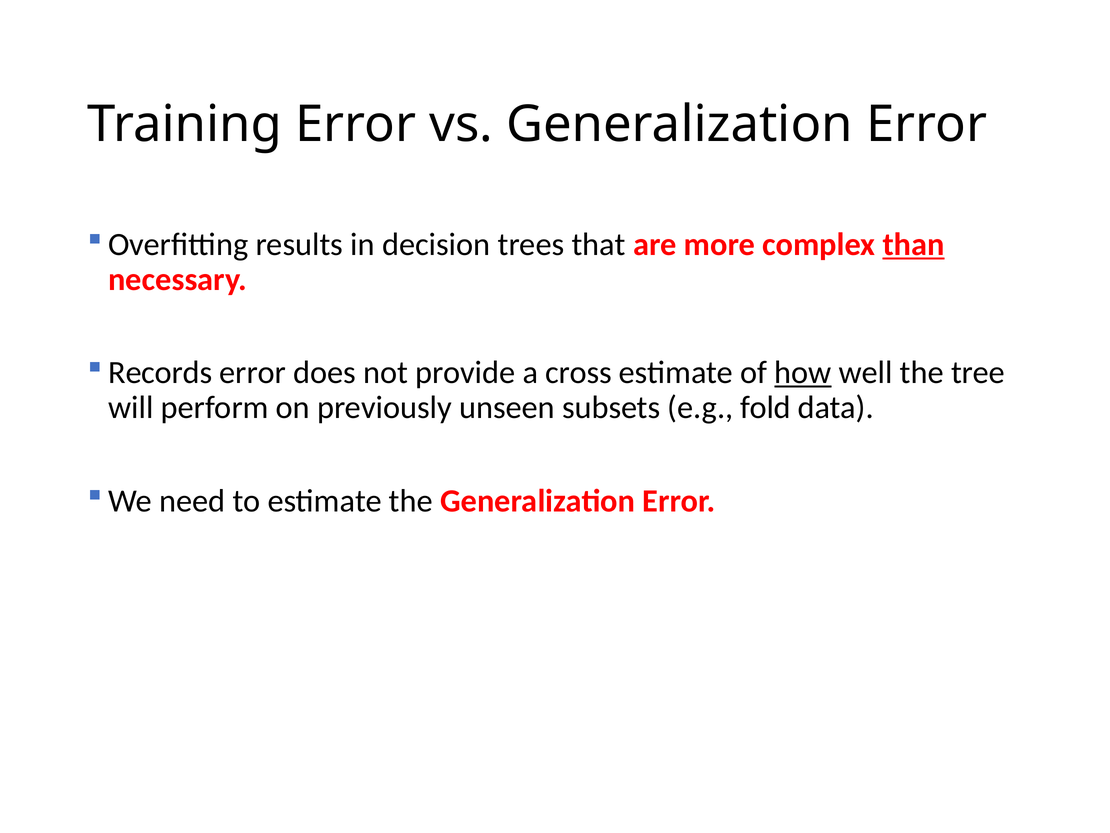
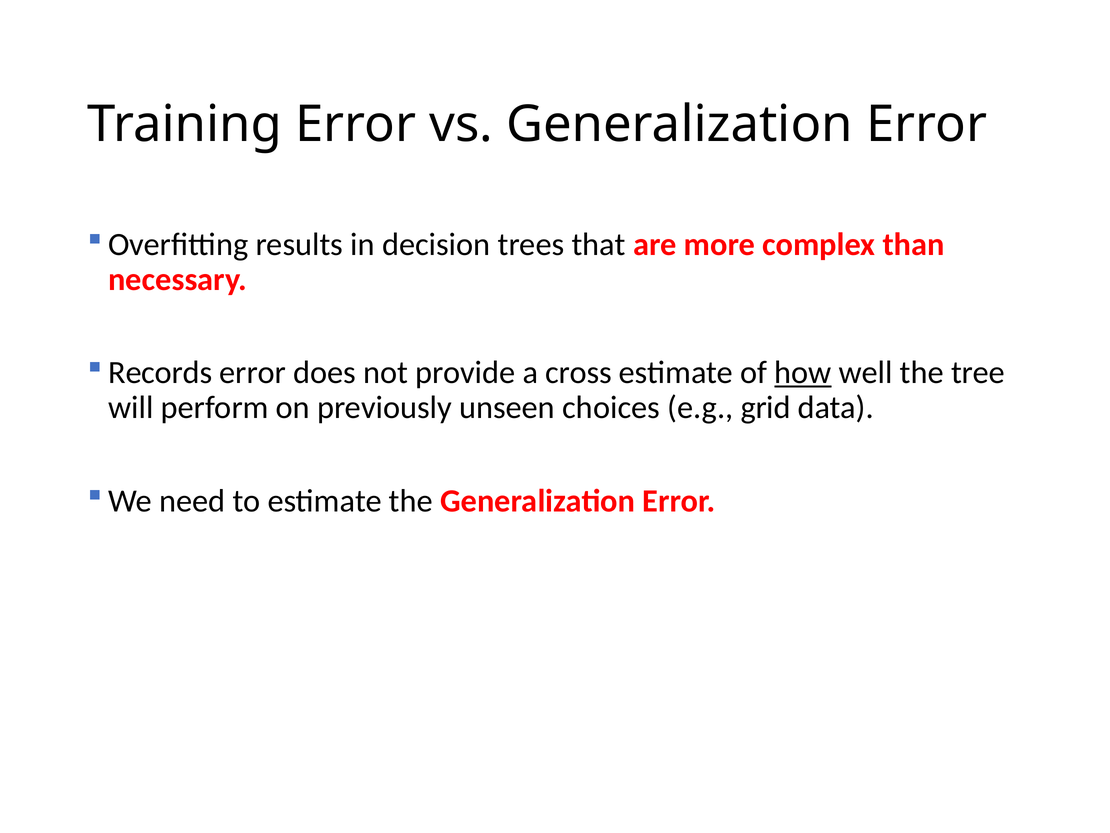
than underline: present -> none (914, 244)
subsets: subsets -> choices (611, 407)
fold: fold -> grid (766, 407)
